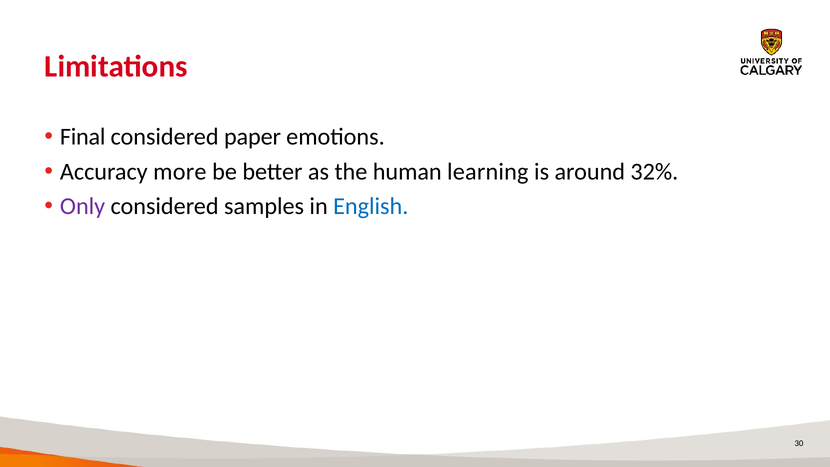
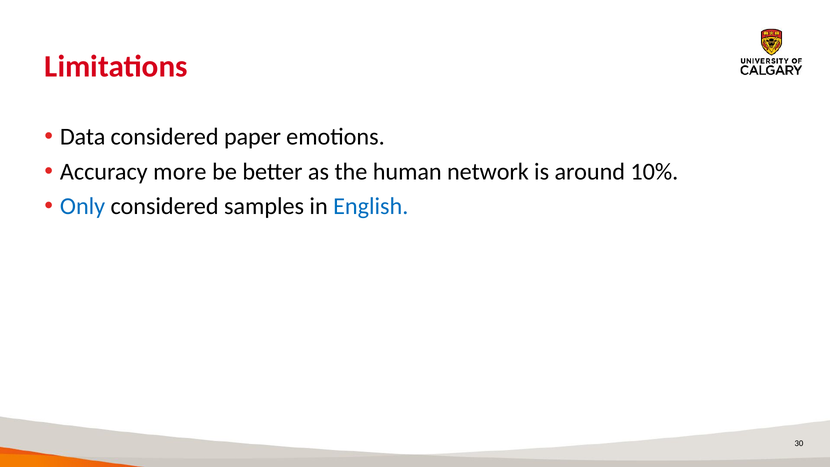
Final: Final -> Data (83, 137)
learning: learning -> network (488, 172)
32%: 32% -> 10% (654, 172)
Only colour: purple -> blue (83, 206)
